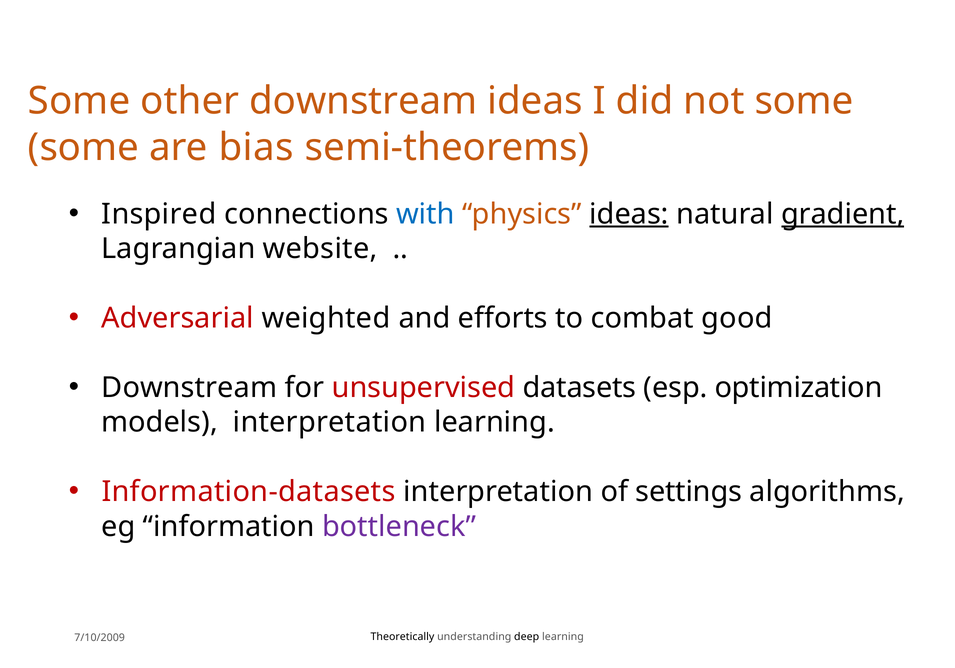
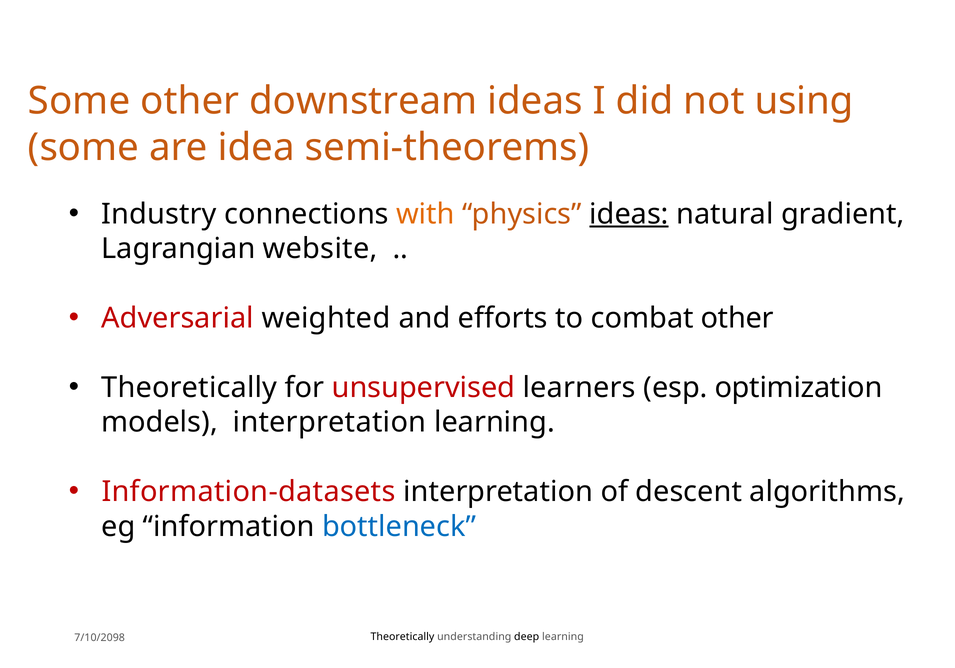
not some: some -> using (804, 101)
bias: bias -> idea (256, 148)
Inspired: Inspired -> Industry (159, 214)
with colour: blue -> orange (425, 214)
gradient underline: present -> none (843, 214)
combat good: good -> other (737, 318)
Downstream: Downstream -> Theoretically (189, 388)
datasets: datasets -> learners (579, 388)
settings: settings -> descent (689, 492)
bottleneck colour: purple -> blue (399, 527)
7/10/2009: 7/10/2009 -> 7/10/2098 (100, 638)
